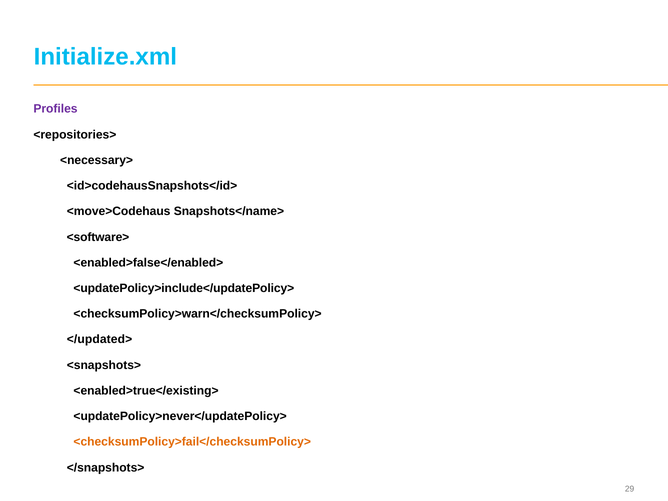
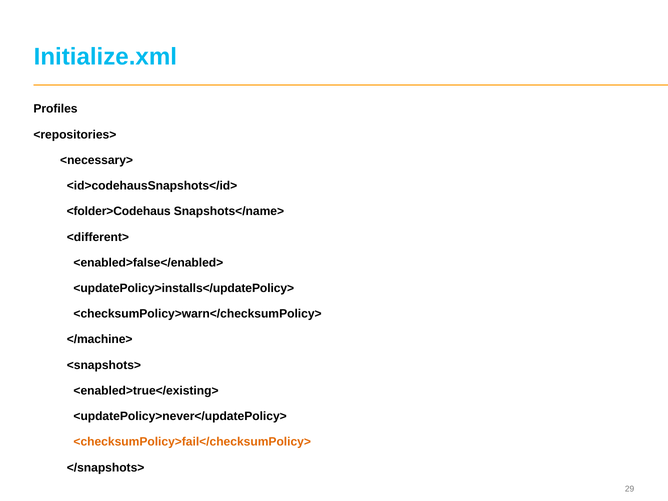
Profiles colour: purple -> black (55, 109)
<move>Codehaus: <move>Codehaus -> <folder>Codehaus (119, 211)
<software>: <software> -> <different> (98, 237)
<updatePolicy>include</updatePolicy>: <updatePolicy>include</updatePolicy> -> <updatePolicy>installs</updatePolicy> (184, 288)
</updated>: </updated> -> </machine> (100, 340)
